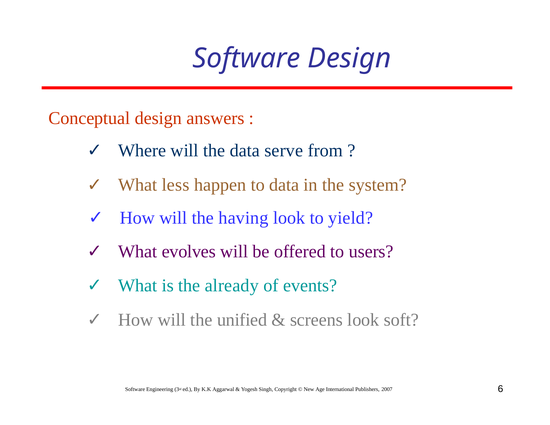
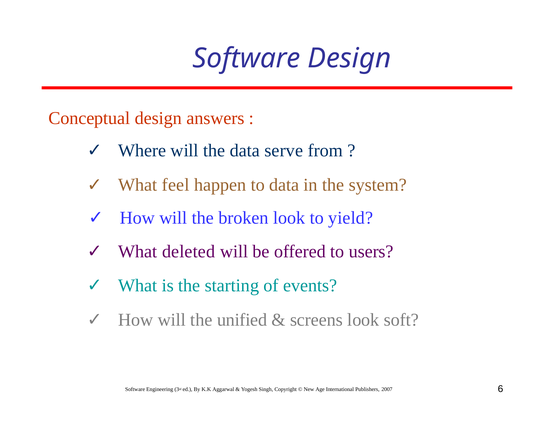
less: less -> feel (176, 185)
having: having -> broken (244, 218)
evolves: evolves -> deleted (189, 252)
already: already -> starting (232, 285)
